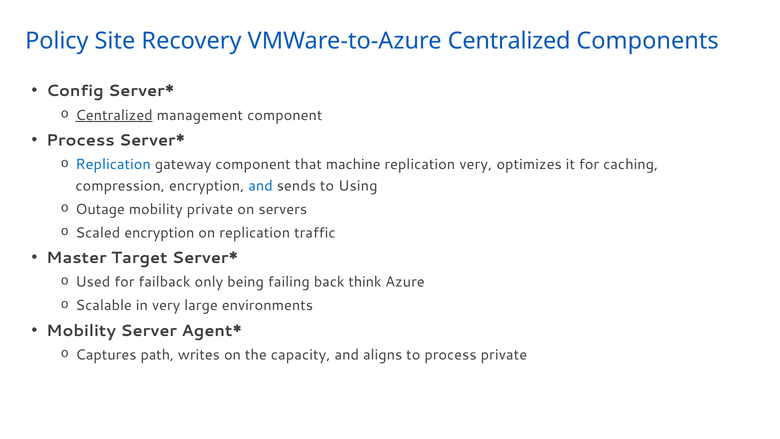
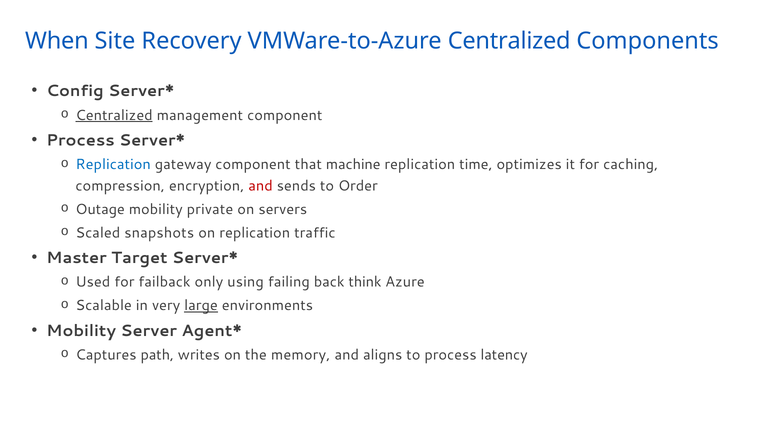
Policy: Policy -> When (57, 41)
replication very: very -> time (476, 165)
and colour: blue -> red (261, 186)
Using: Using -> Order (358, 186)
Scaled encryption: encryption -> snapshots (159, 233)
being: being -> using (246, 282)
large underline: none -> present (201, 305)
capacity: capacity -> memory (301, 355)
process private: private -> latency (504, 355)
